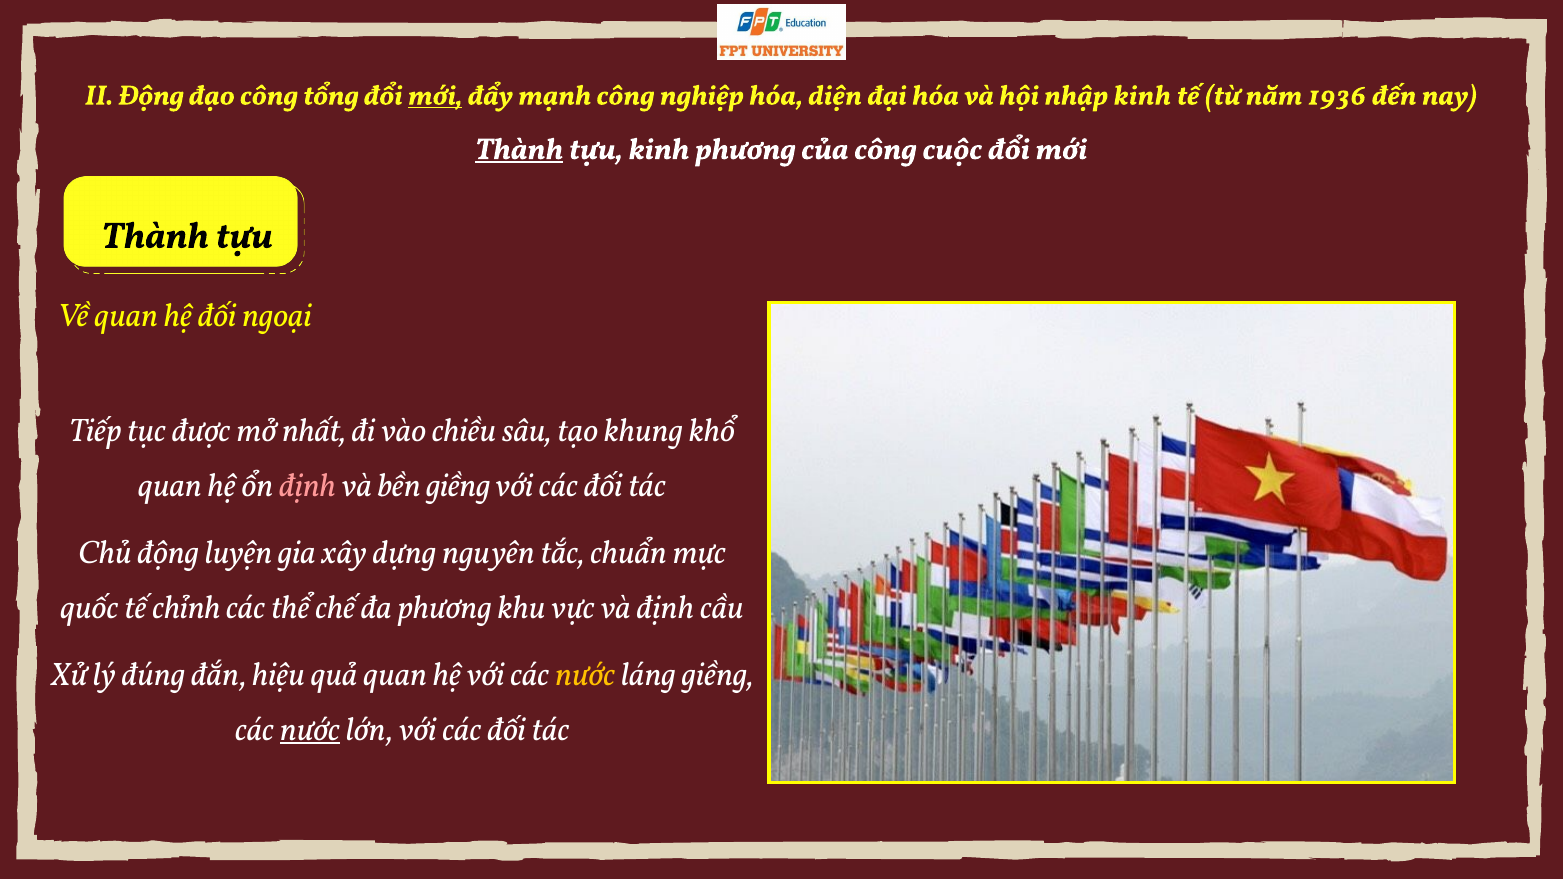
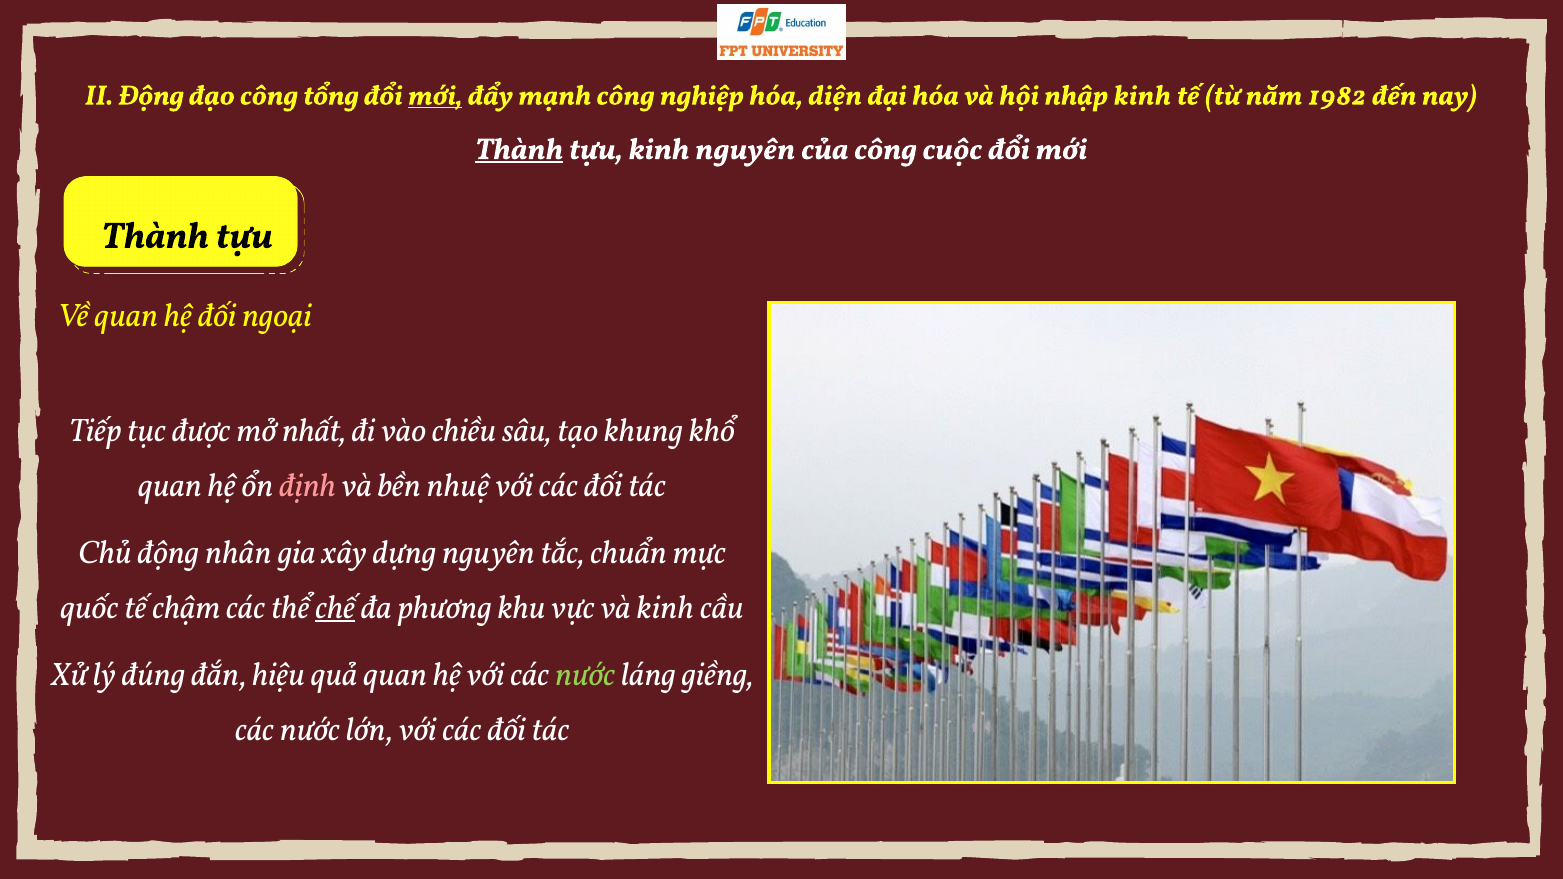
1936: 1936 -> 1982 (1337, 95)
kinh phương: phương -> nguyên (745, 149)
bền giềng: giềng -> nhuệ (458, 485)
luyện: luyện -> nhân (238, 553)
chỉnh: chỉnh -> chậm (186, 608)
chế underline: none -> present (335, 608)
và định: định -> kinh (665, 608)
nước colour: yellow -> light green (585, 675)
nước underline: present -> none (310, 730)
